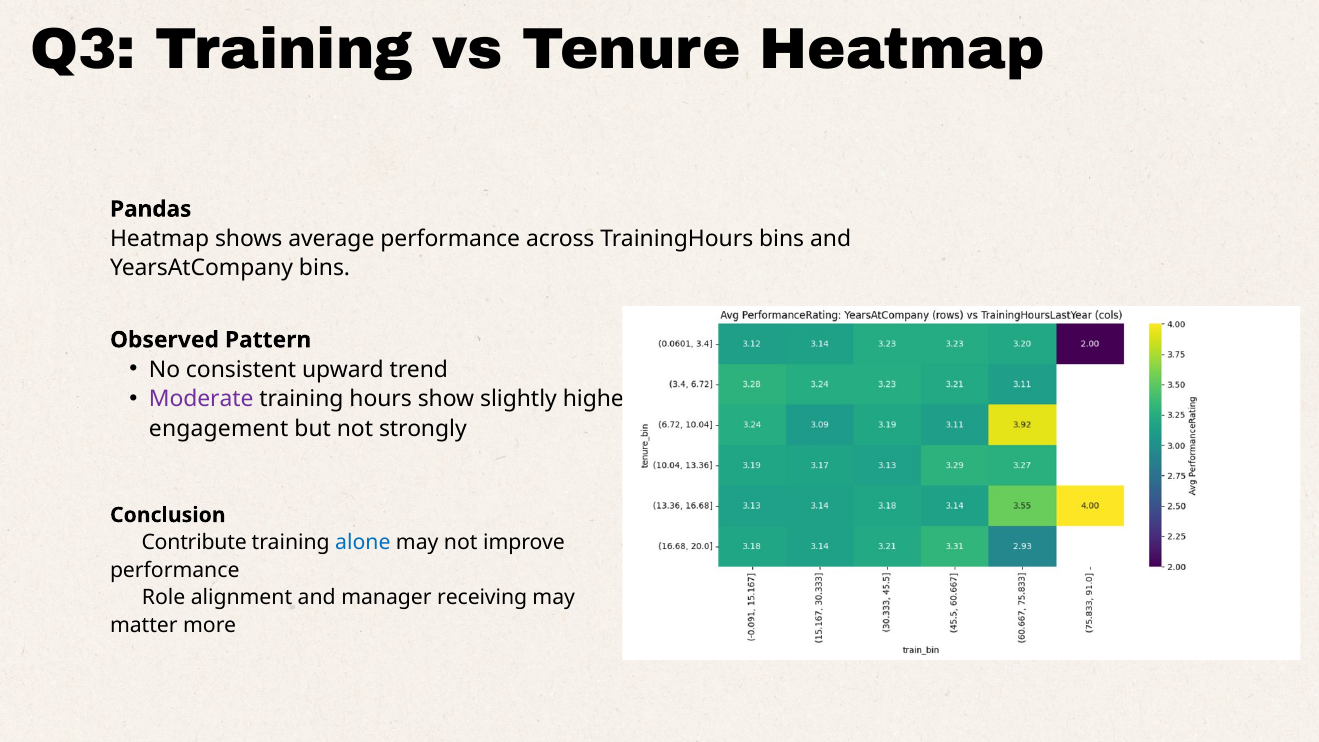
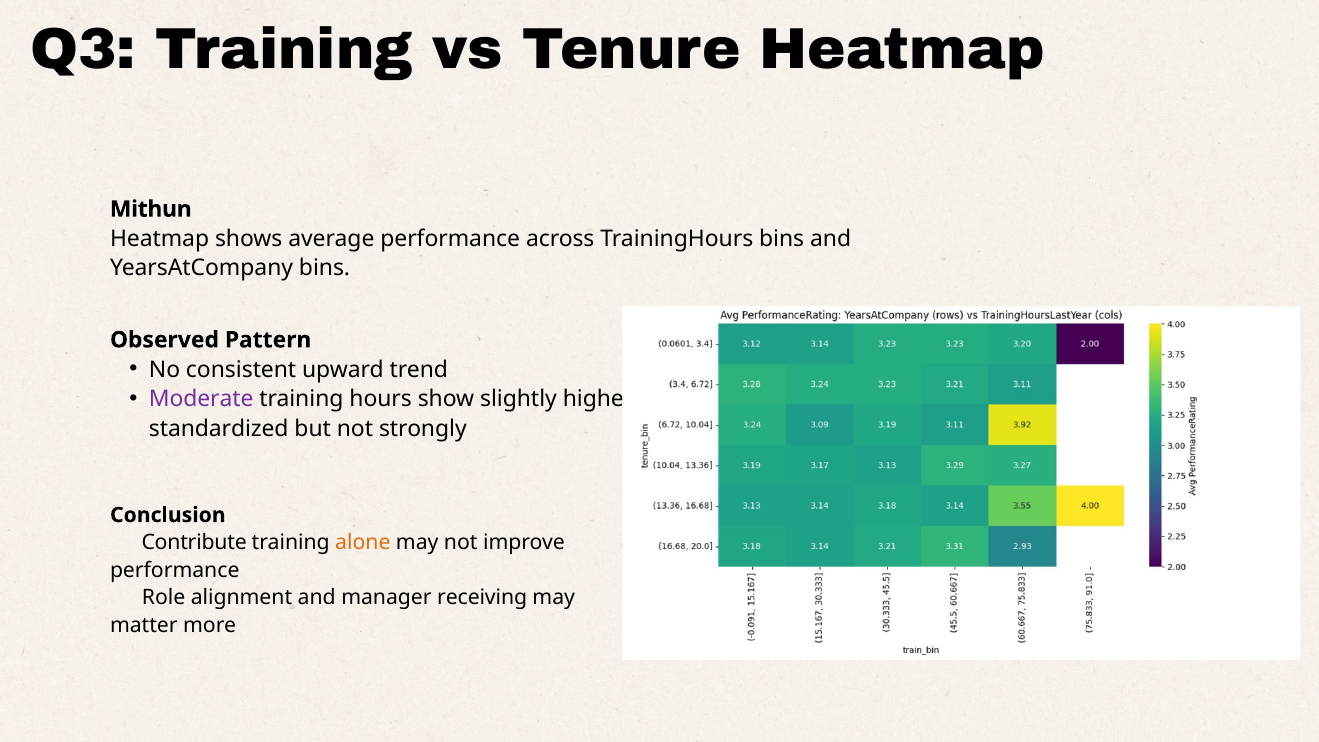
Pandas: Pandas -> Mithun (151, 209)
engagement: engagement -> standardized (219, 429)
alone colour: blue -> orange (363, 543)
